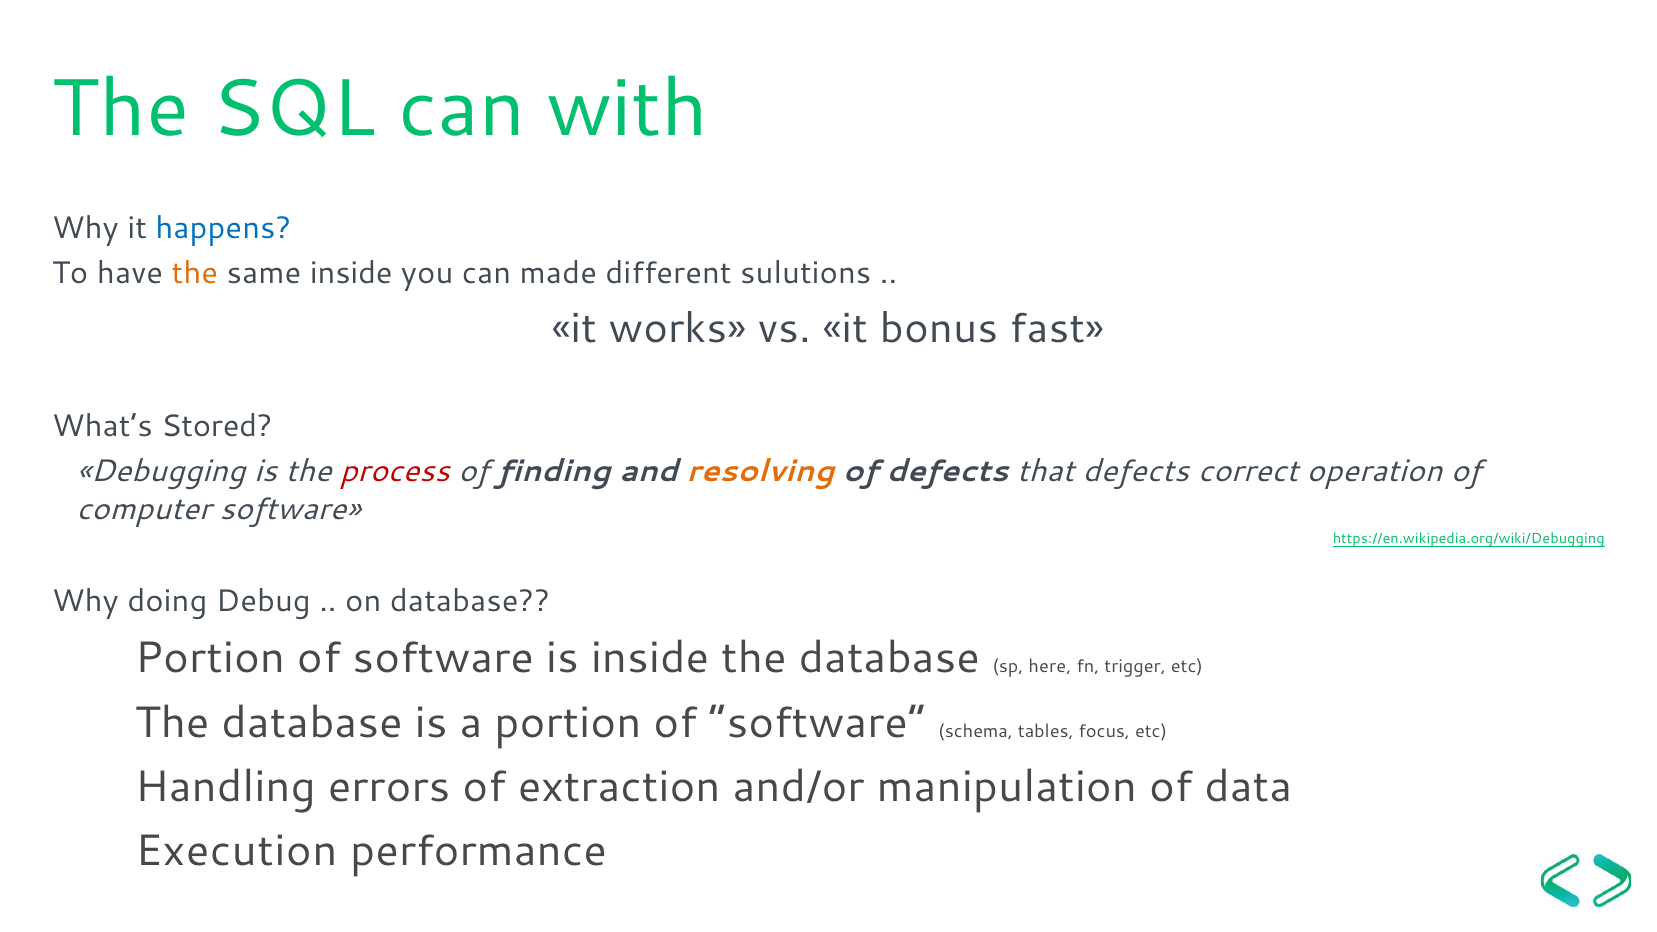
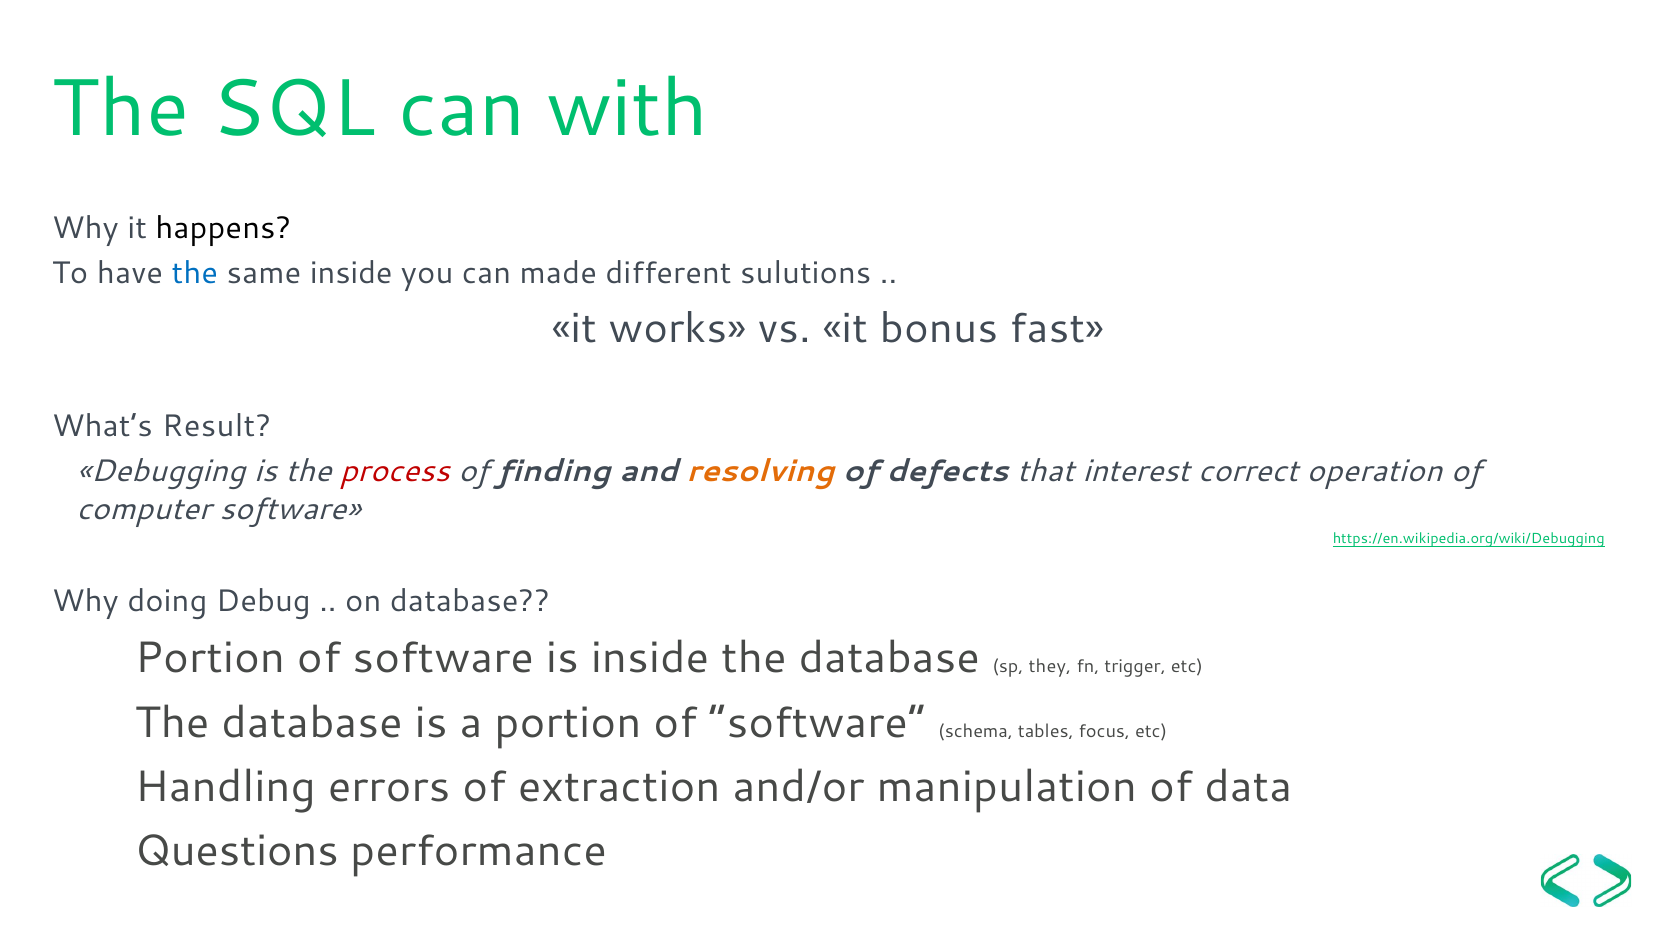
happens colour: blue -> black (223, 228)
the colour: orange -> blue (195, 273)
Stored: Stored -> Result (217, 426)
that defects: defects -> interest (1136, 472)
here: here -> they (1050, 667)
Execution: Execution -> Questions (237, 851)
